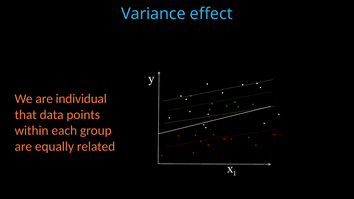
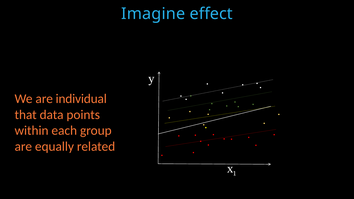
Variance: Variance -> Imagine (153, 14)
